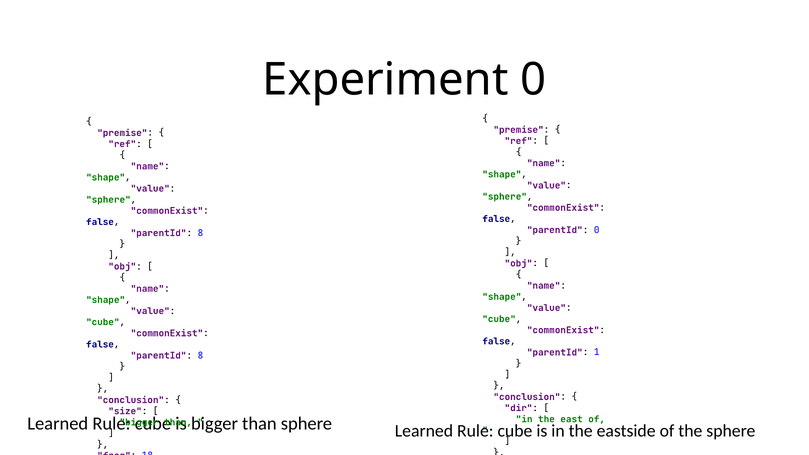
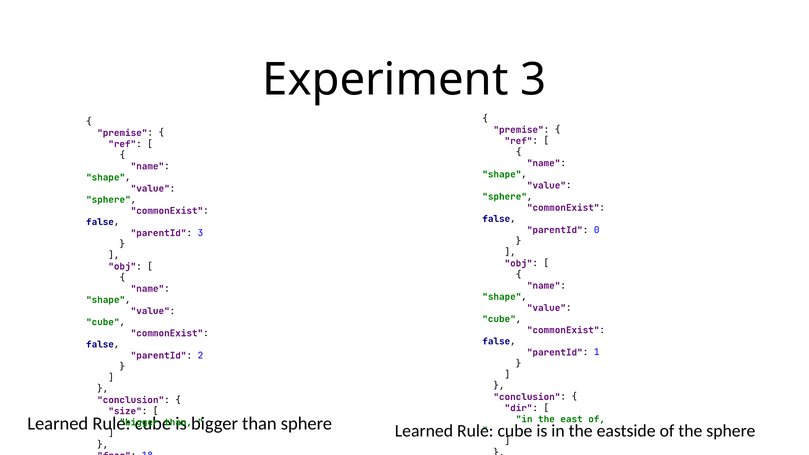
Experiment 0: 0 -> 3 (533, 80)
8: 8 -> 3 (200, 233)
8: 8 -> 2 (200, 356)
